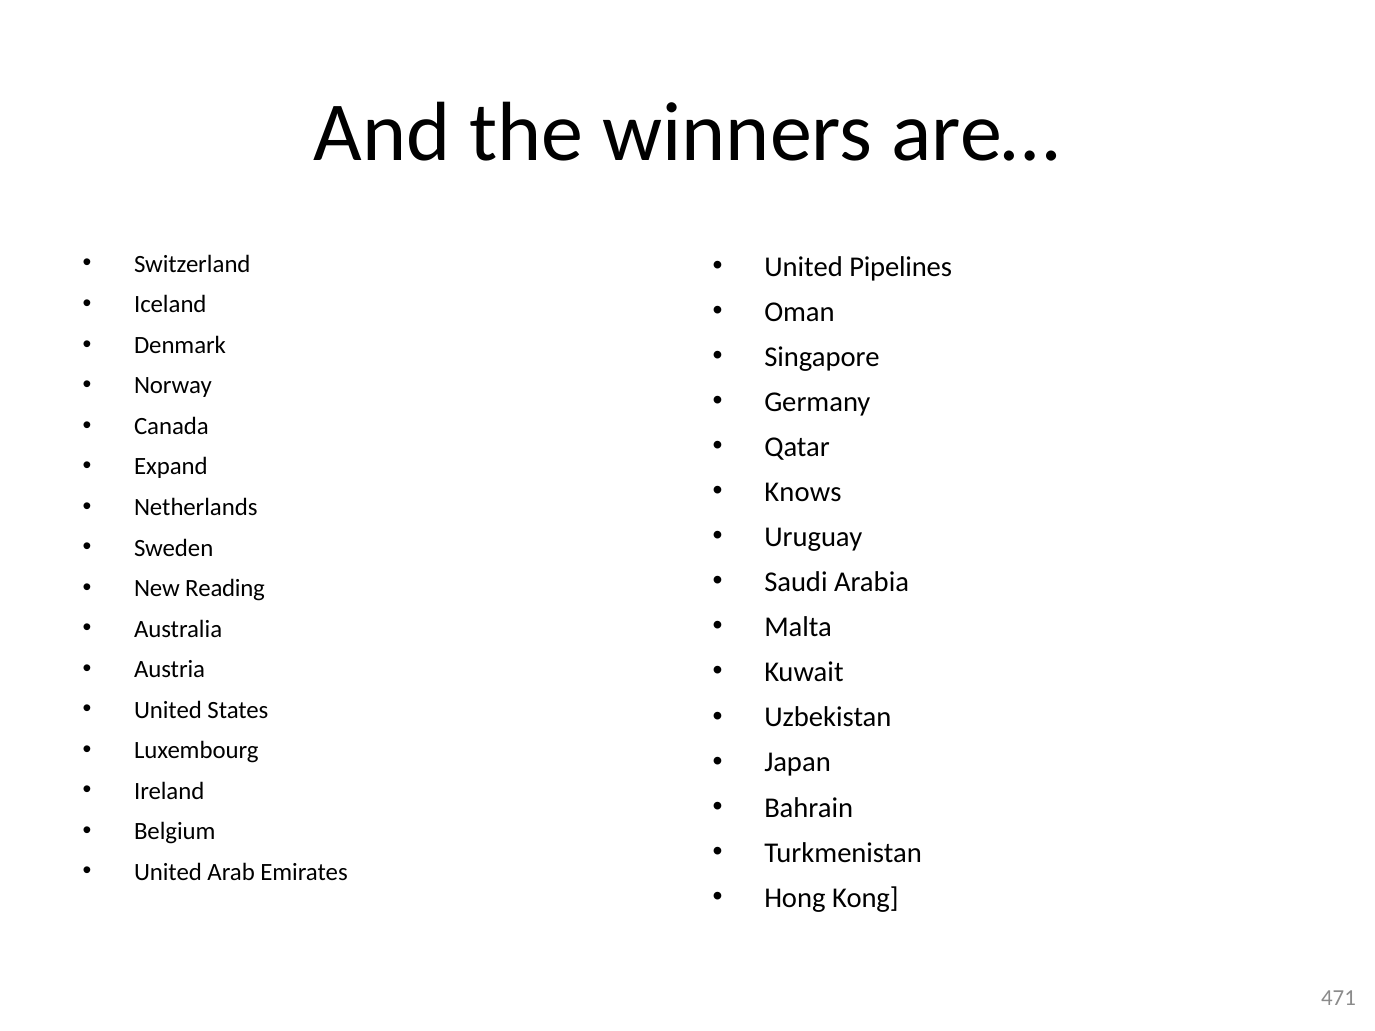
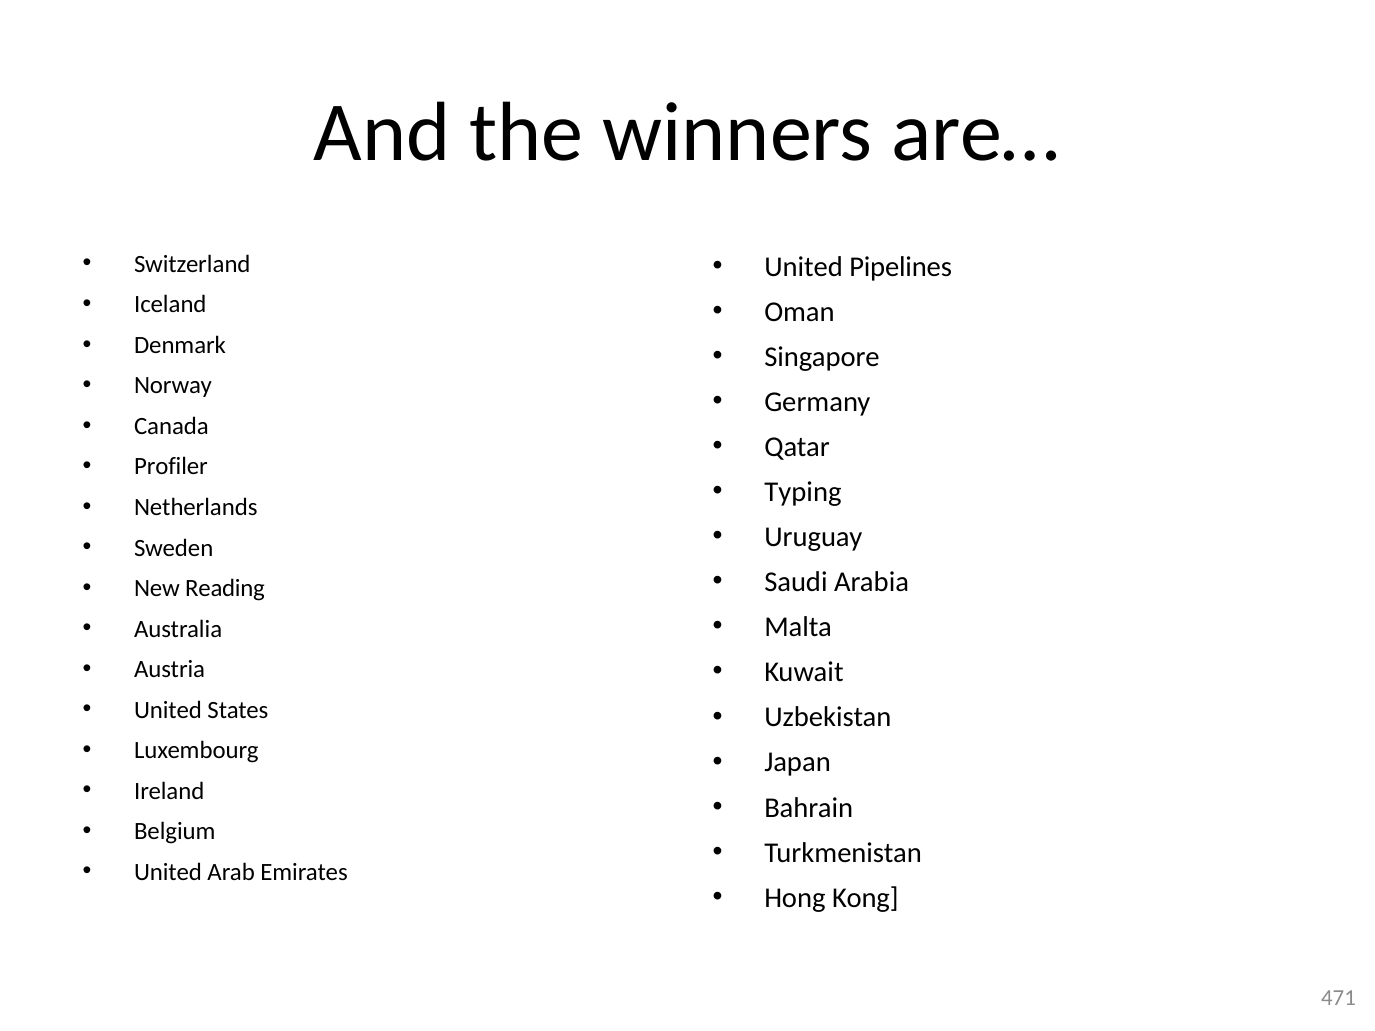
Expand: Expand -> Profiler (171, 467)
Knows: Knows -> Typing (803, 492)
